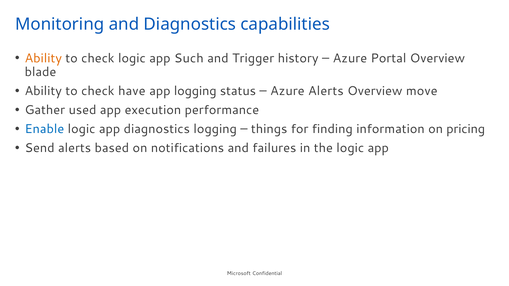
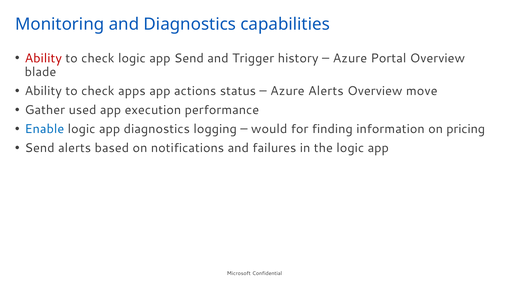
Ability colour: orange -> red (43, 58)
app Such: Such -> Send (189, 58)
have: have -> apps (132, 91)
app logging: logging -> actions (195, 91)
things: things -> would (269, 129)
